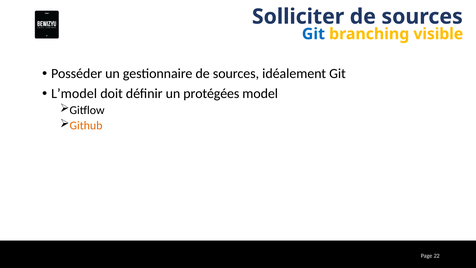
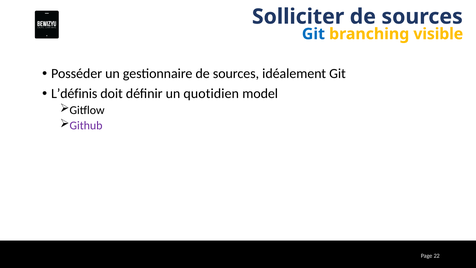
L’model: L’model -> L’définis (74, 94)
protégées: protégées -> quotidien (211, 94)
Github colour: orange -> purple (86, 125)
